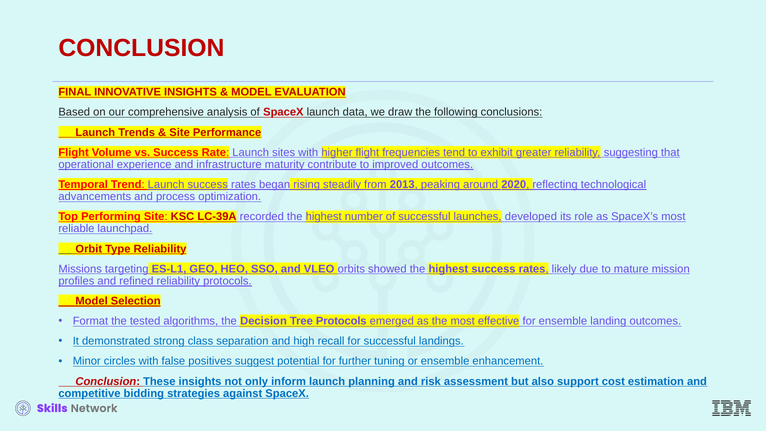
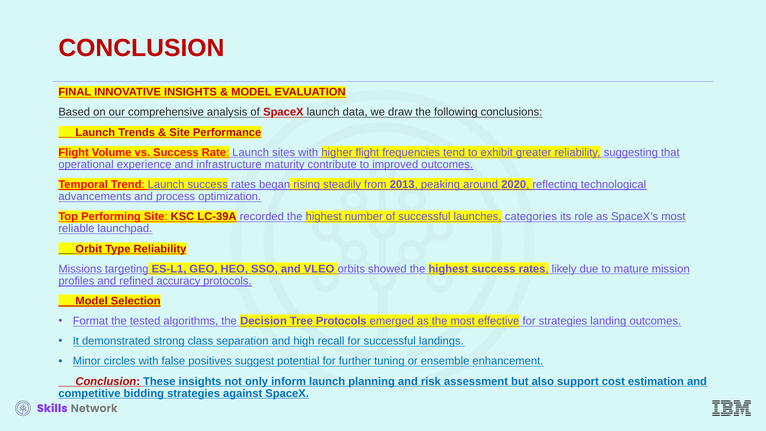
developed: developed -> categories (531, 217)
refined reliability: reliability -> accuracy (178, 281)
for ensemble: ensemble -> strategies (563, 321)
